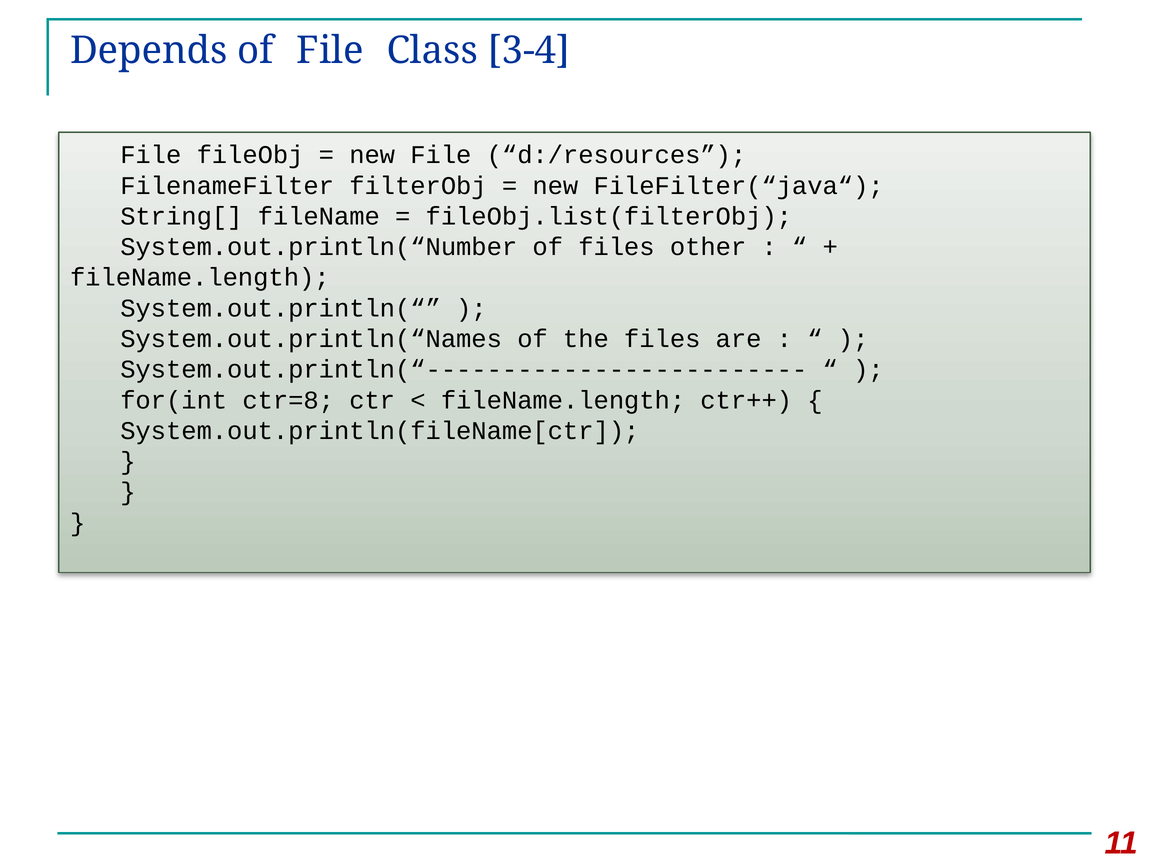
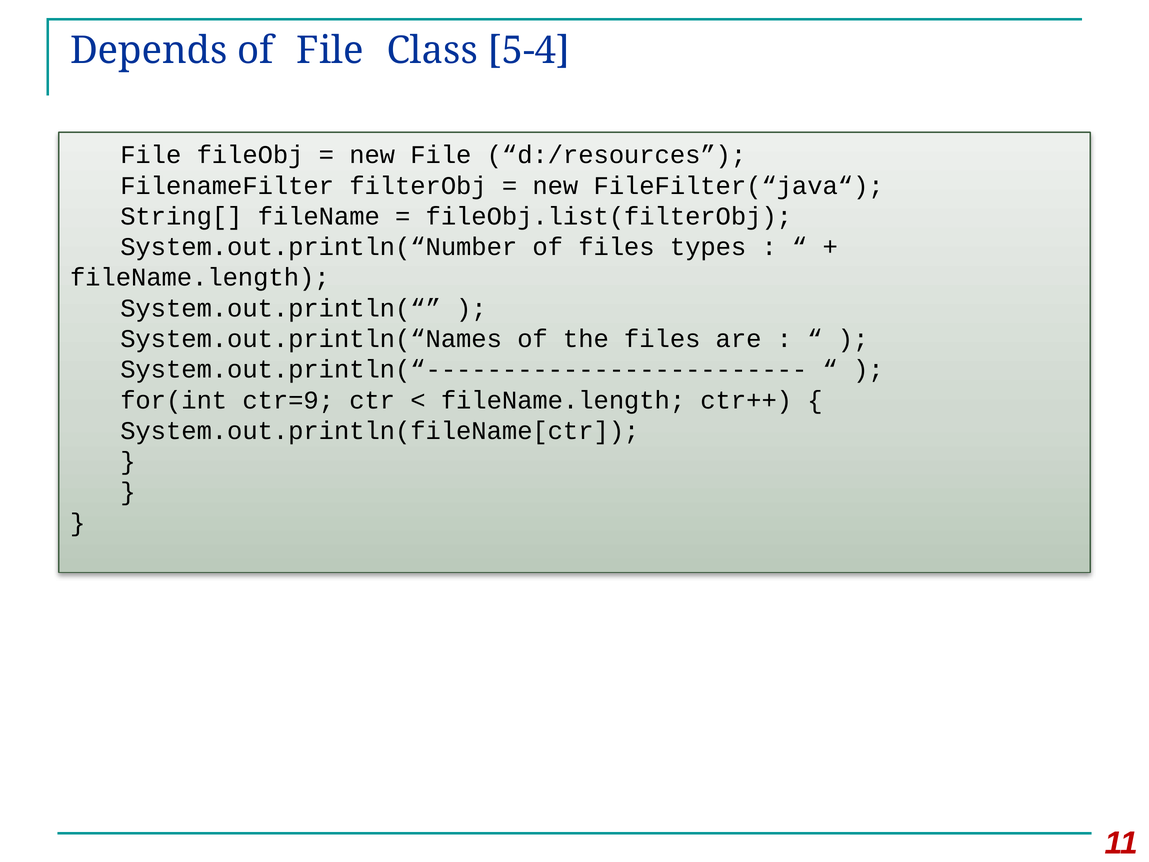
3-4: 3-4 -> 5-4 (529, 51)
other: other -> types (708, 247)
ctr=8: ctr=8 -> ctr=9 (288, 400)
